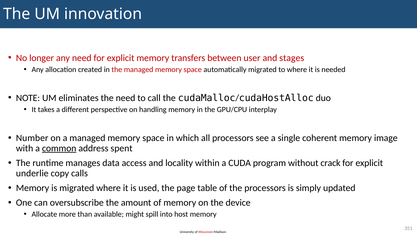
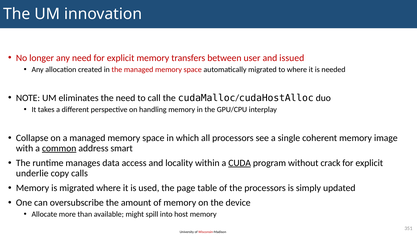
stages: stages -> issued (292, 58)
Number: Number -> Collapse (32, 138)
spent: spent -> smart (122, 148)
CUDA underline: none -> present (240, 163)
